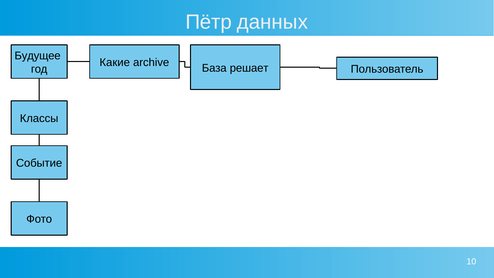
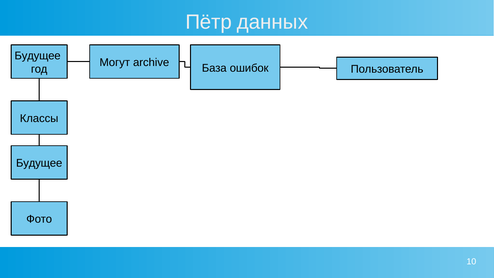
Какие: Какие -> Могут (115, 62)
решает: решает -> ошибок (249, 68)
Событие: Событие -> Будущее (39, 163)
